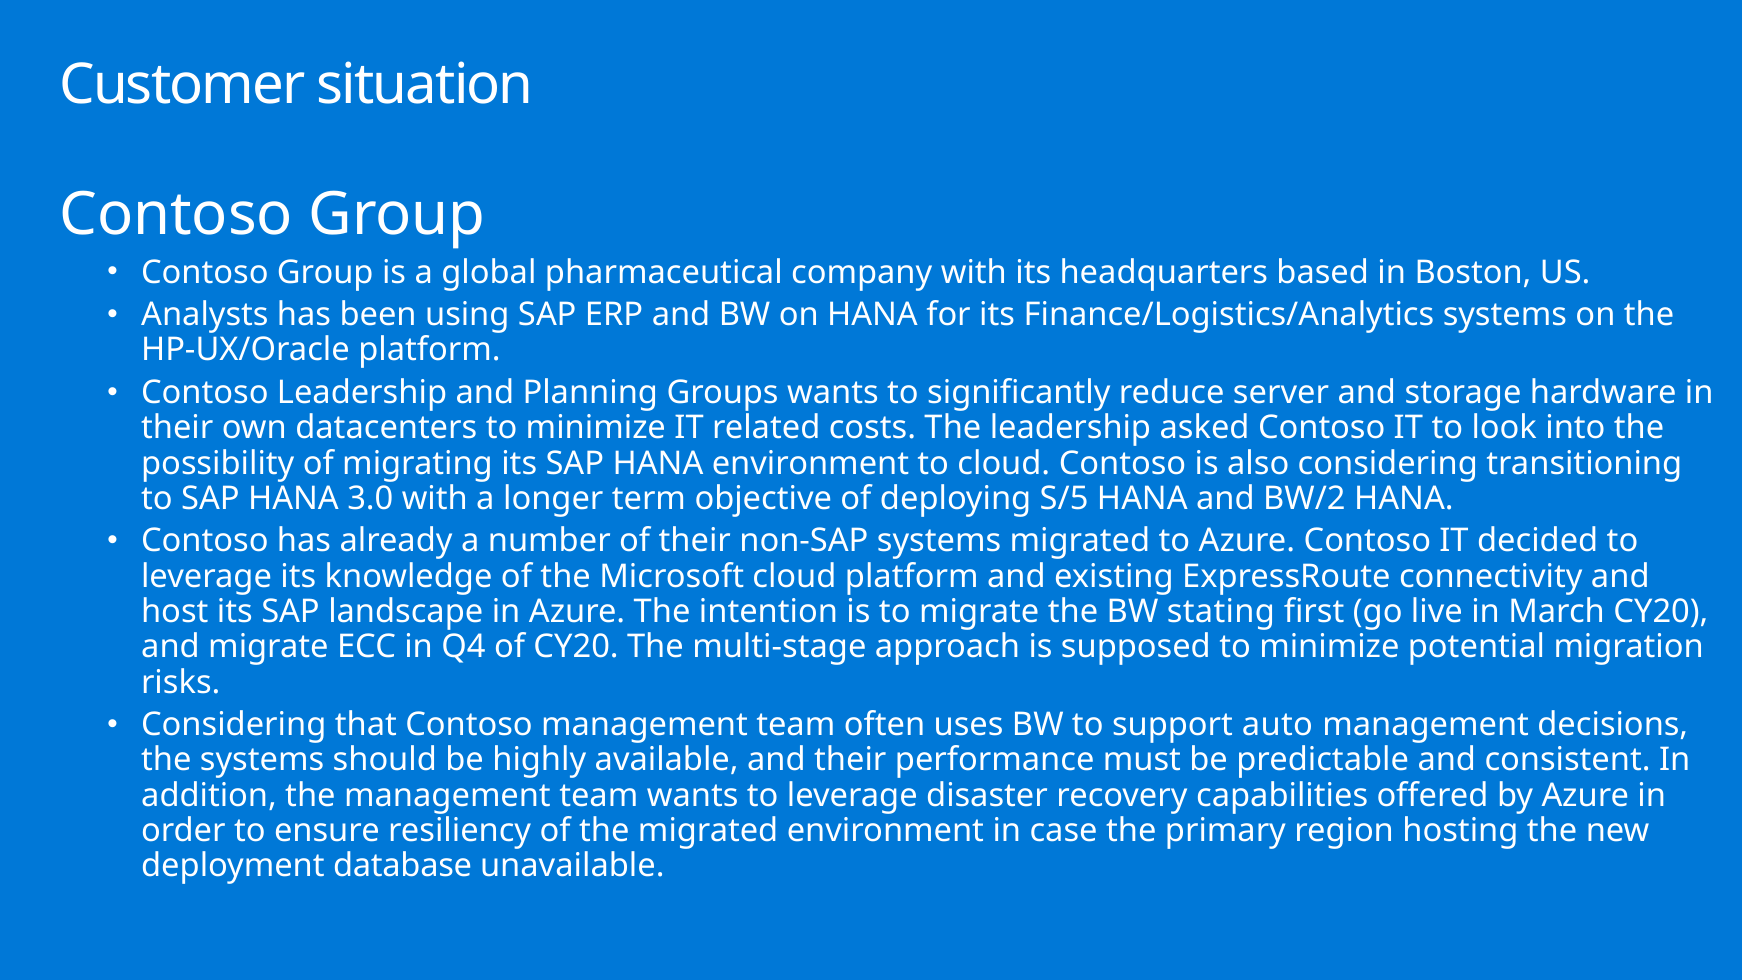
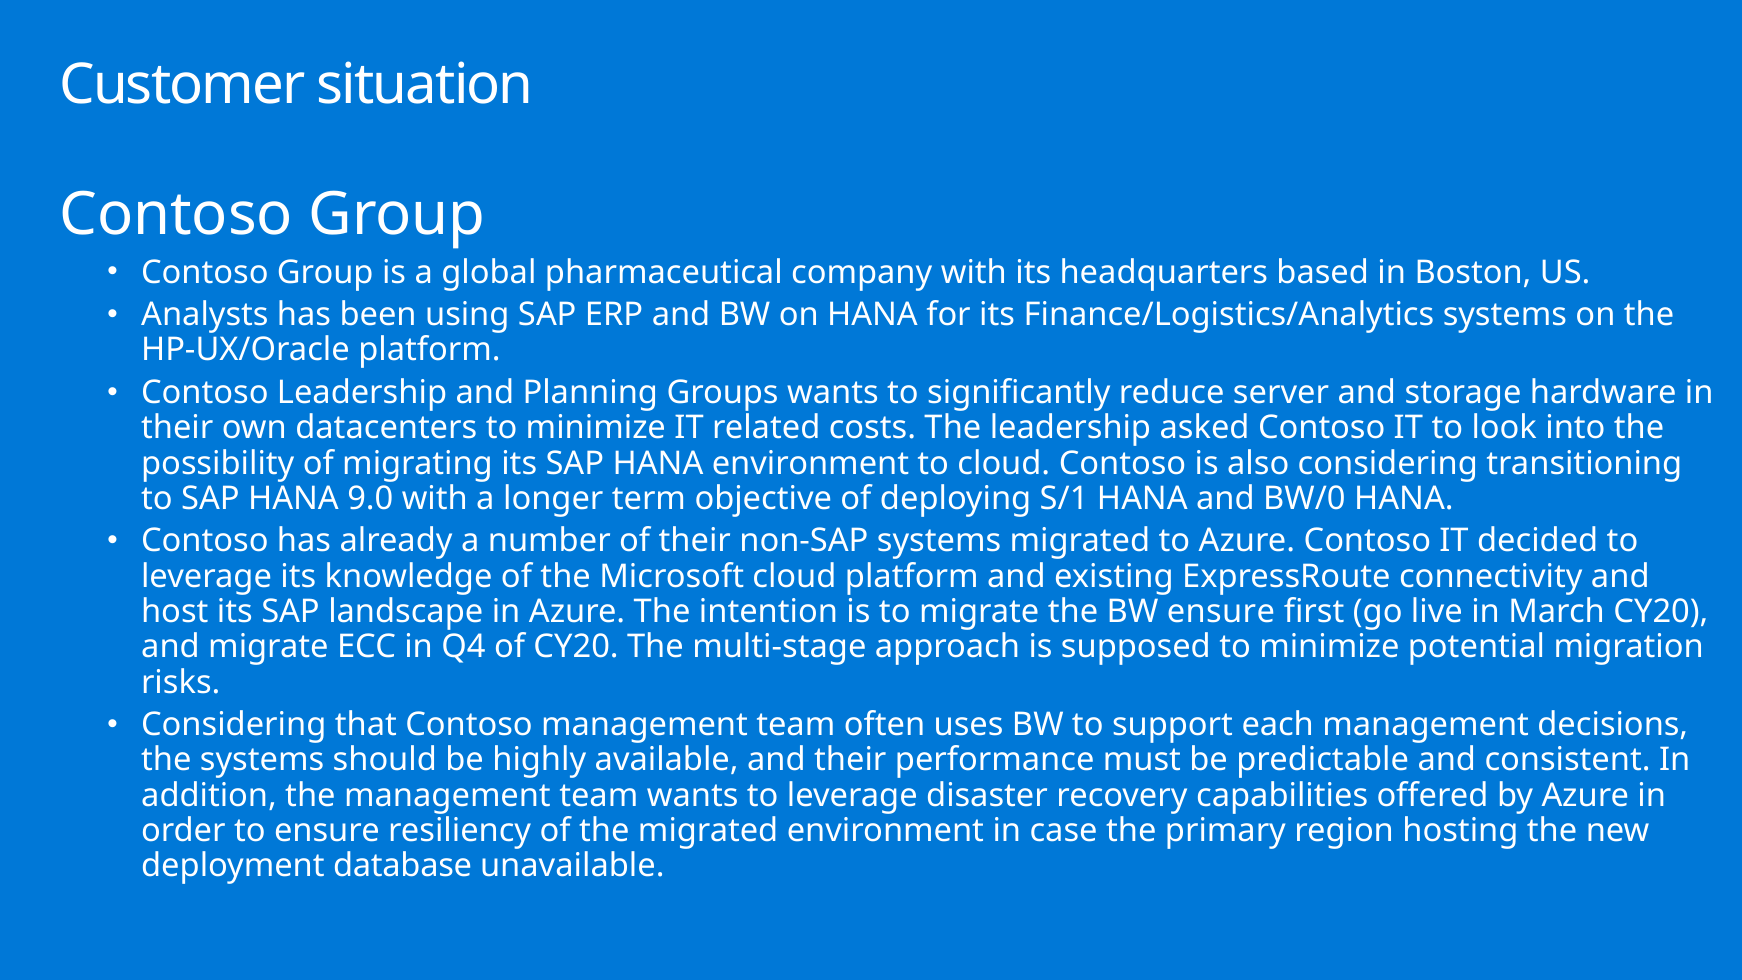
3.0: 3.0 -> 9.0 (370, 499)
S/5: S/5 -> S/1 (1064, 499)
BW/2: BW/2 -> BW/0 (1304, 499)
BW stating: stating -> ensure (1221, 612)
auto: auto -> each (1278, 725)
